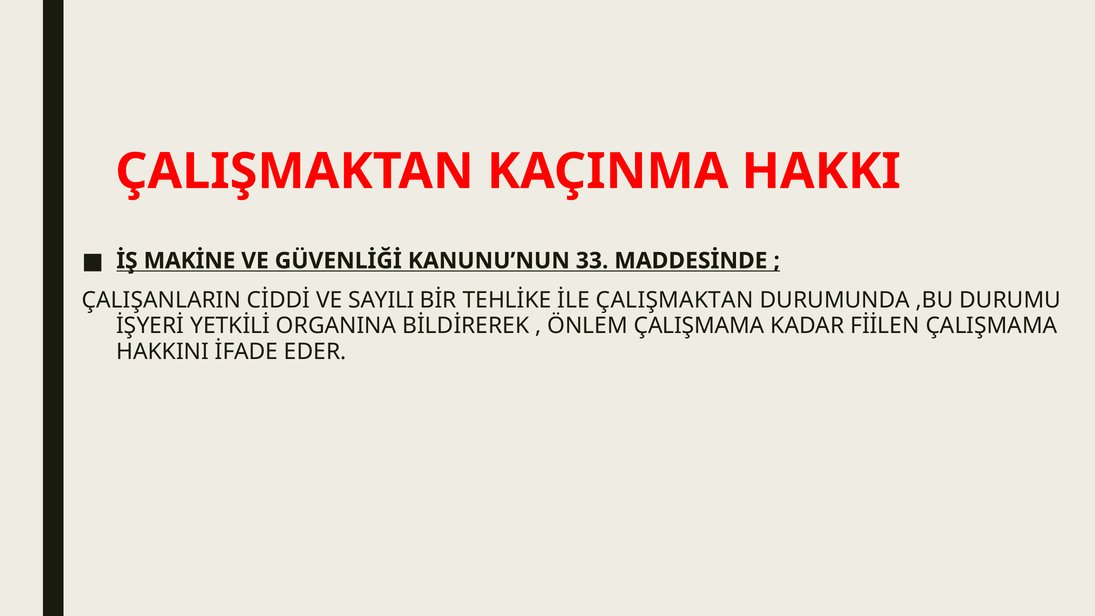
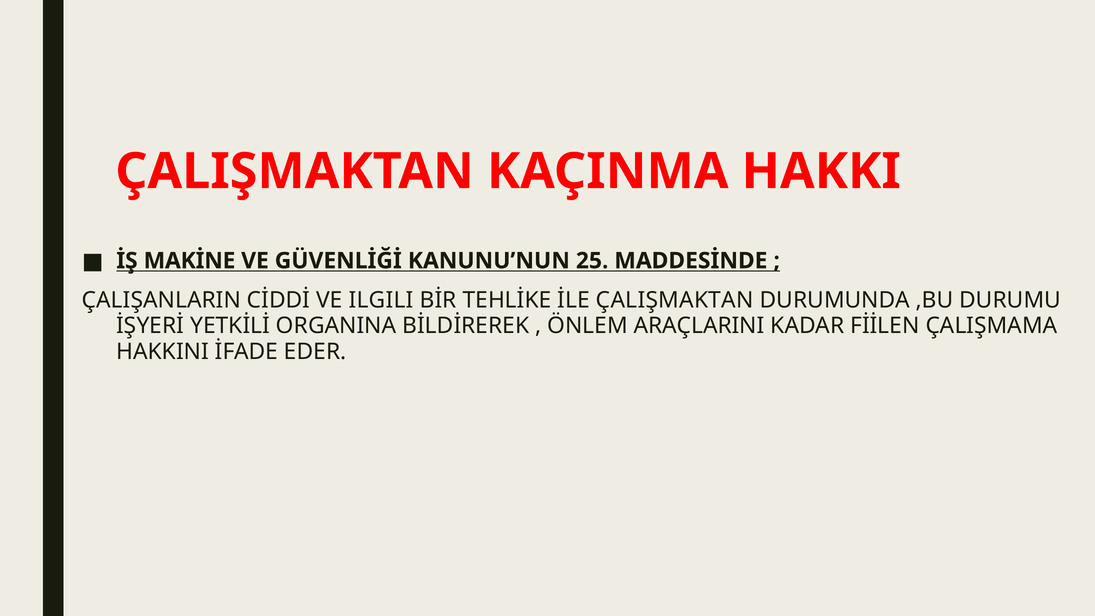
33: 33 -> 25 (592, 261)
SAYILI: SAYILI -> ILGILI (381, 300)
ÖNLEM ÇALIŞMAMA: ÇALIŞMAMA -> ARAÇLARINI (699, 326)
